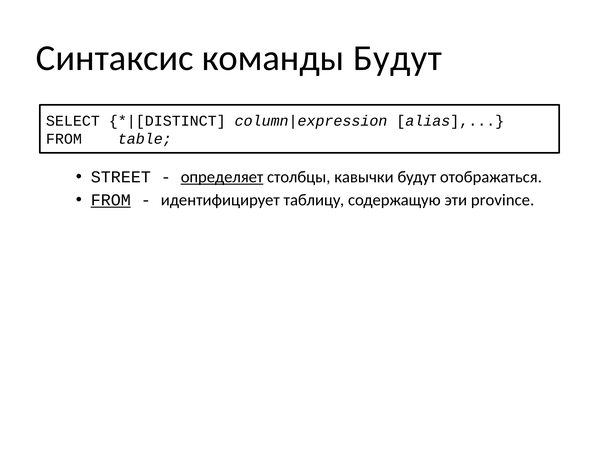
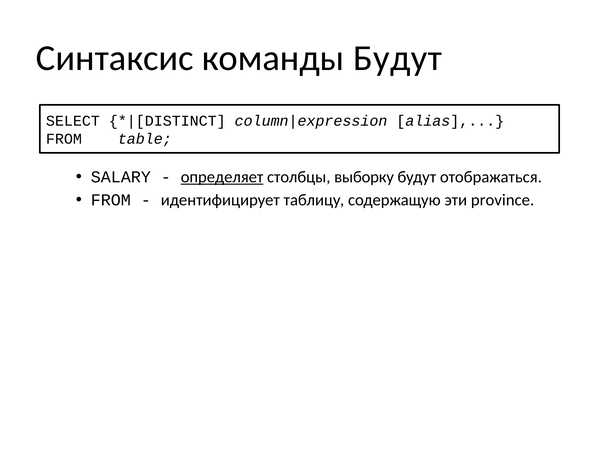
STREET: STREET -> SALARY (121, 177)
кавычки: кавычки -> выборку (364, 177)
FROM underline: present -> none (111, 200)
